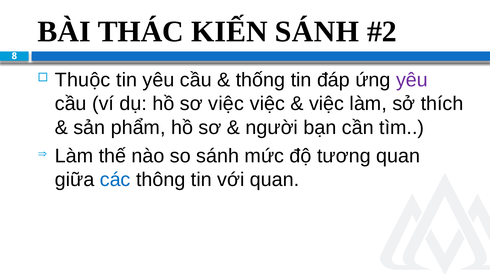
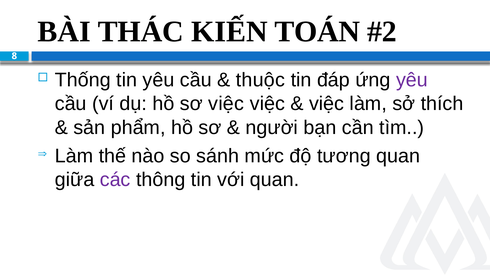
KIẾN SÁNH: SÁNH -> TOÁN (317, 32)
Thuộc: Thuộc -> Thống (83, 80)
thống: thống -> thuộc (260, 80)
các colour: blue -> purple (115, 179)
